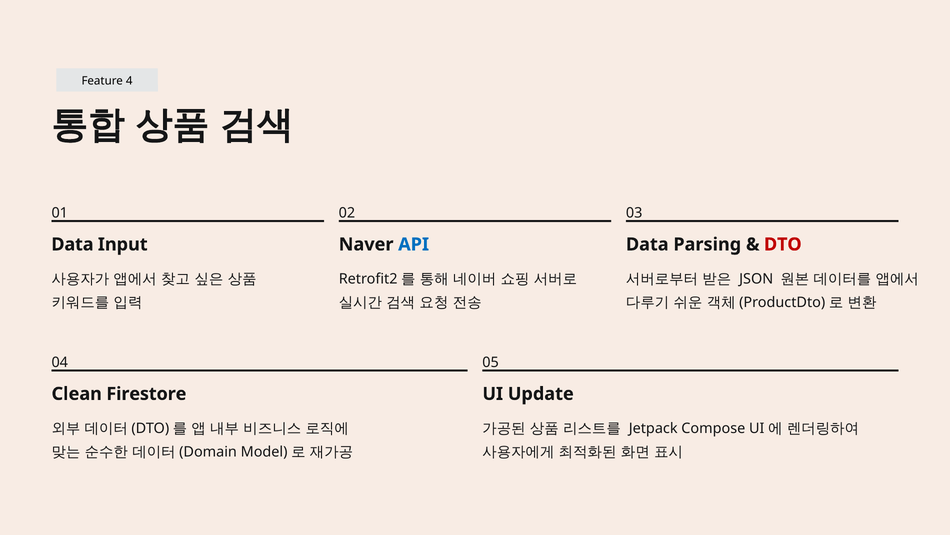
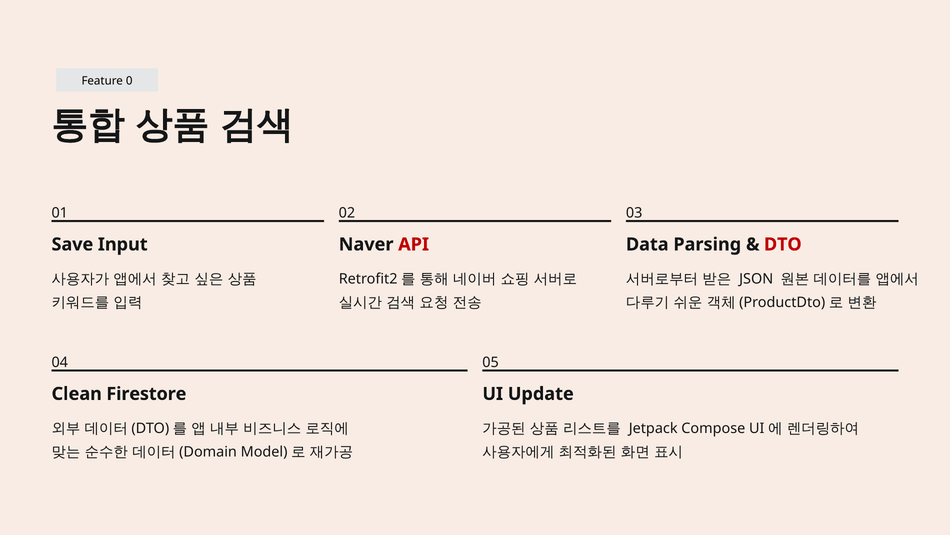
4: 4 -> 0 (129, 81)
Data: Data -> Save (72, 244)
API colour: blue -> red (414, 244)
